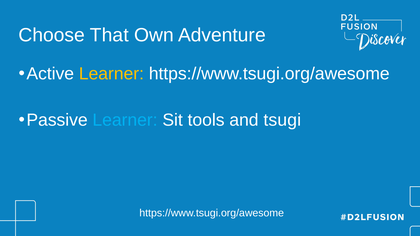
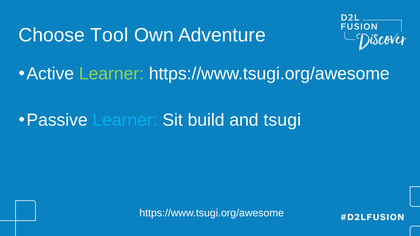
That: That -> Tool (109, 35)
Learner colour: yellow -> light green (111, 74)
tools: tools -> build (206, 120)
